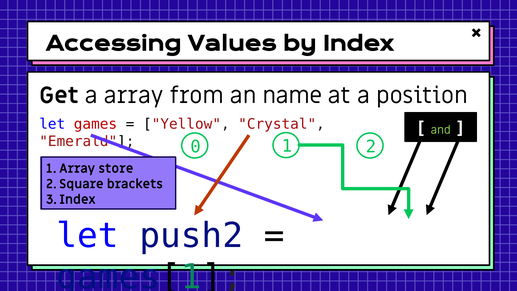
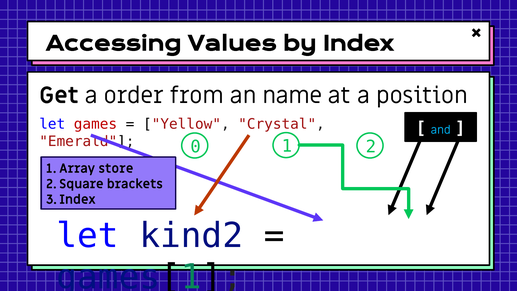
array: array -> order (134, 95)
and colour: light green -> light blue (441, 130)
push2: push2 -> kind2 (191, 236)
